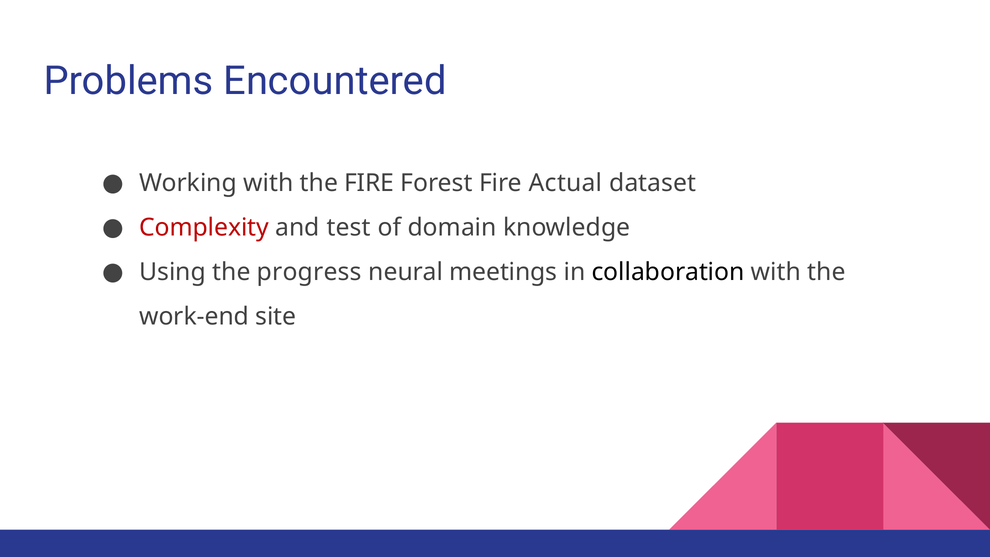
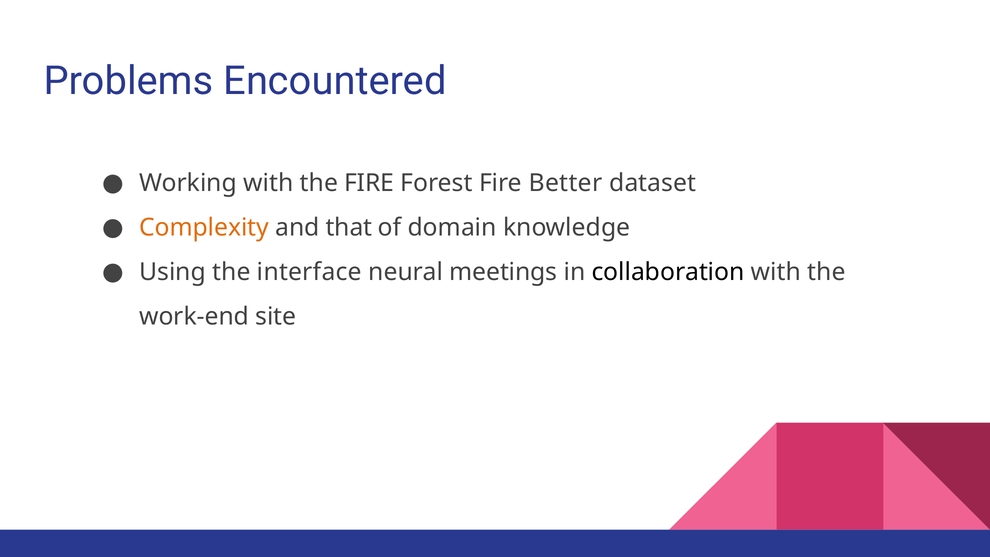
Actual: Actual -> Better (566, 183)
Complexity colour: red -> orange (204, 227)
test: test -> that (349, 227)
progress: progress -> interface (309, 272)
